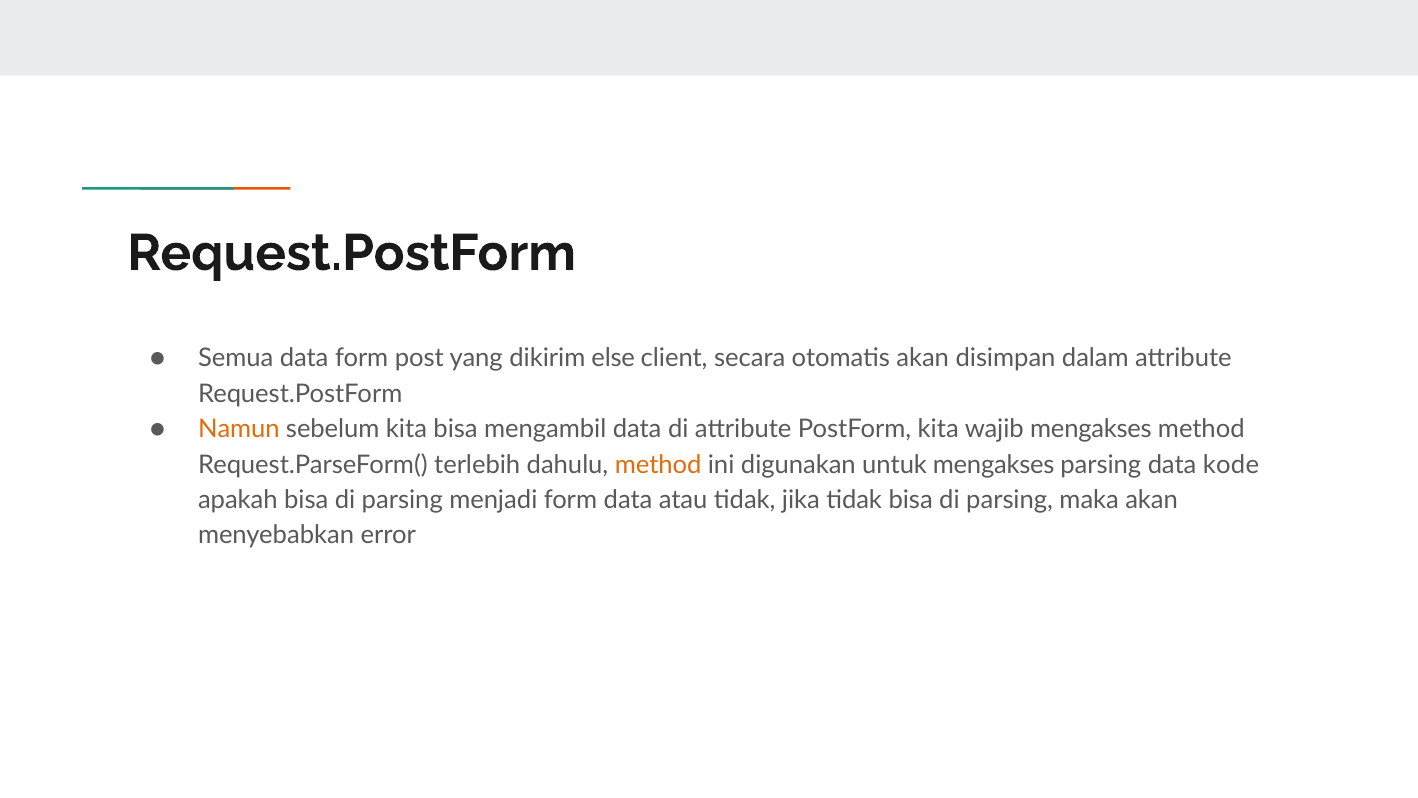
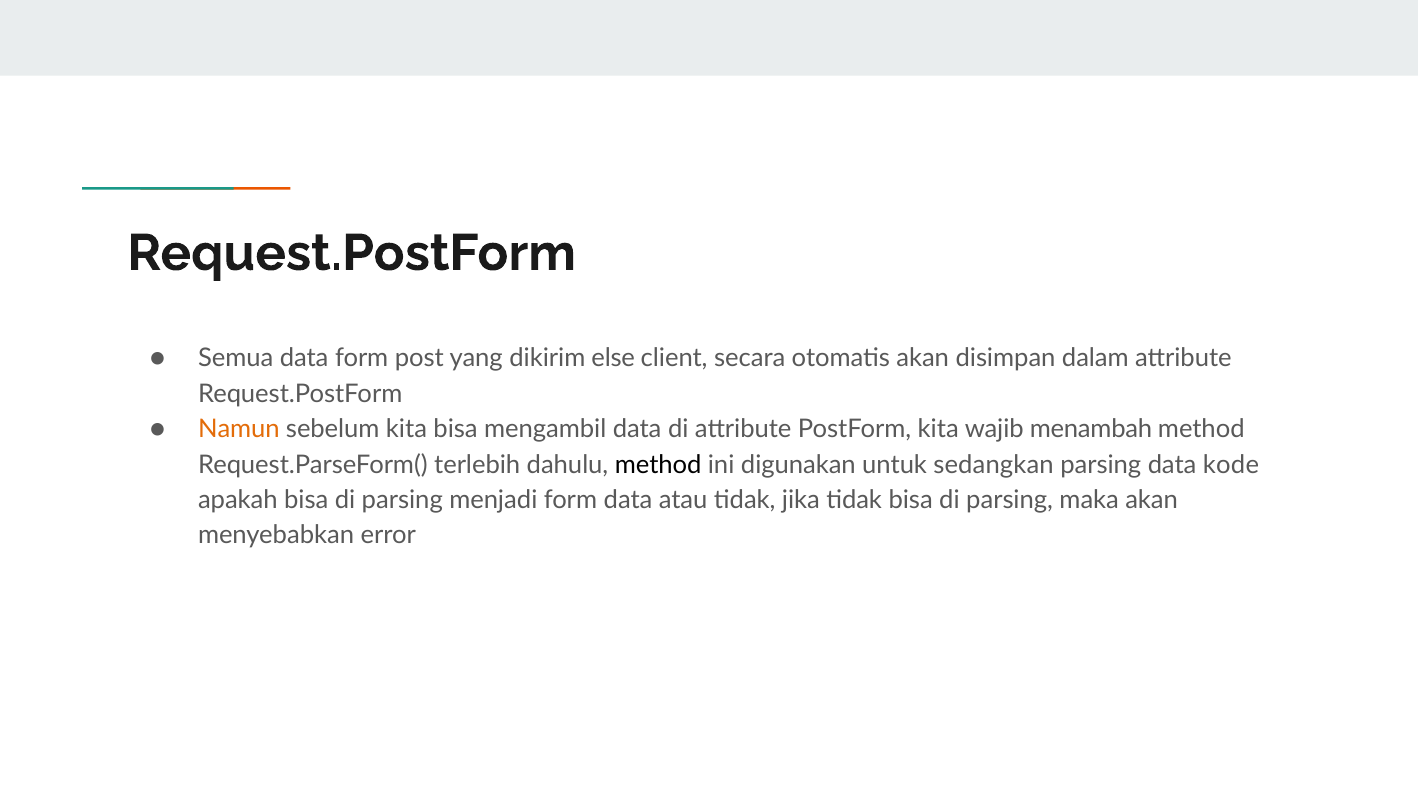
wajib mengakses: mengakses -> menambah (1091, 429)
method colour: orange -> black (658, 464)
untuk mengakses: mengakses -> sedangkan (994, 464)
